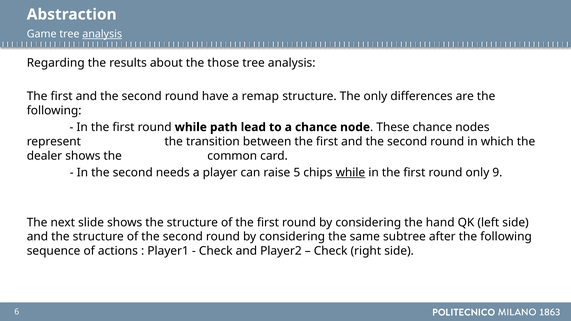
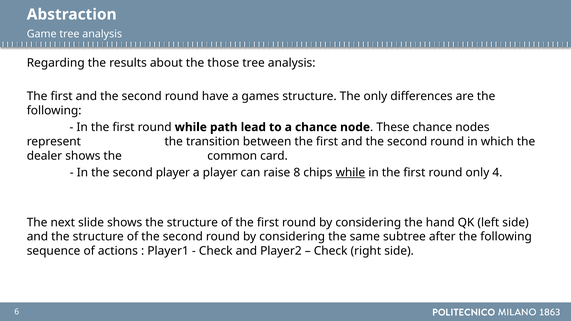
analysis underline: present -> none (102, 34)
remap: remap -> games (260, 96)
second needs: needs -> player (173, 173)
5: 5 -> 8 (297, 173)
9: 9 -> 4 (497, 173)
